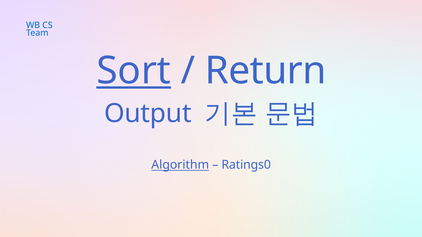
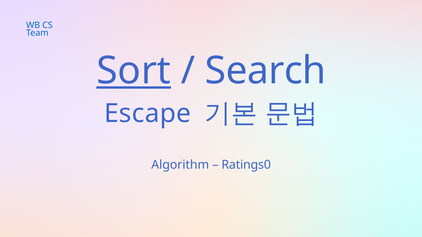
Return: Return -> Search (266, 71)
Output: Output -> Escape (148, 114)
Algorithm underline: present -> none (180, 165)
